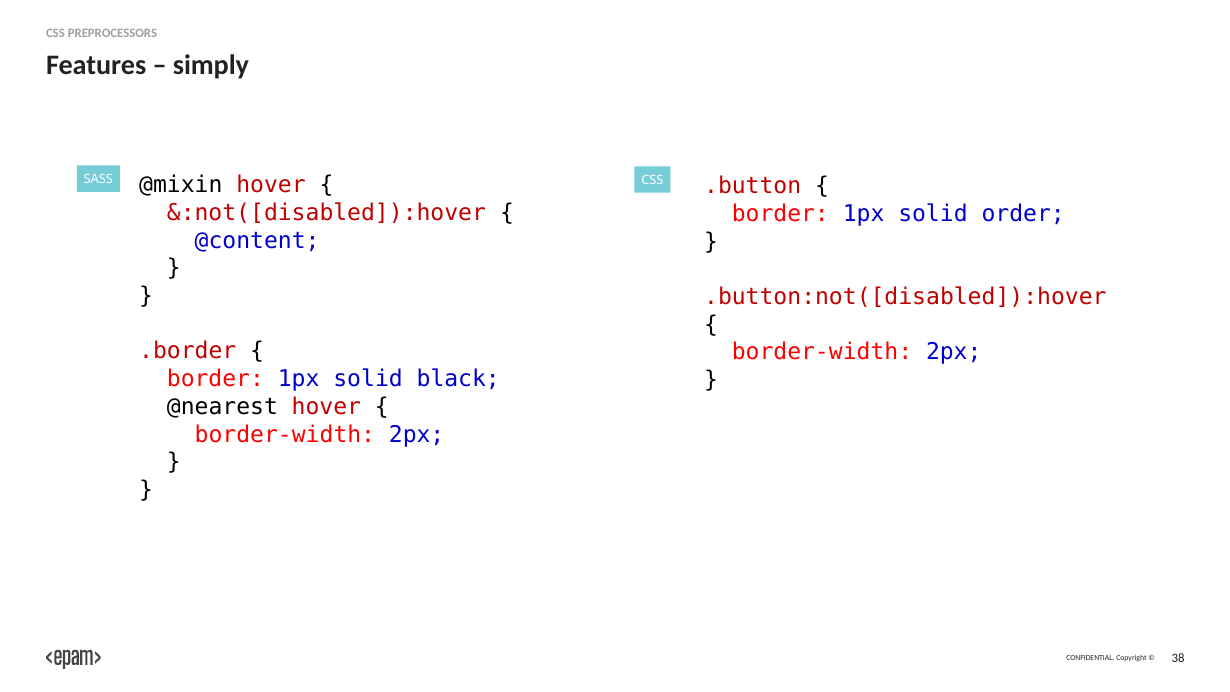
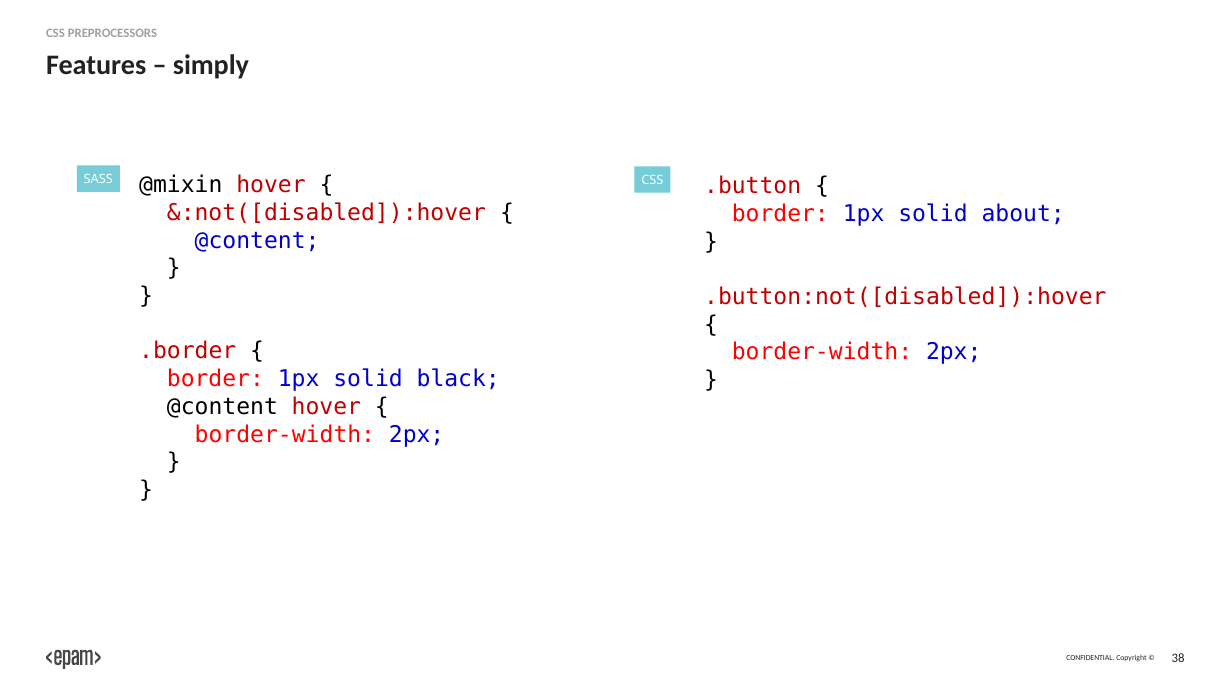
order: order -> about (1023, 214)
@nearest: @nearest -> @content (222, 407)
